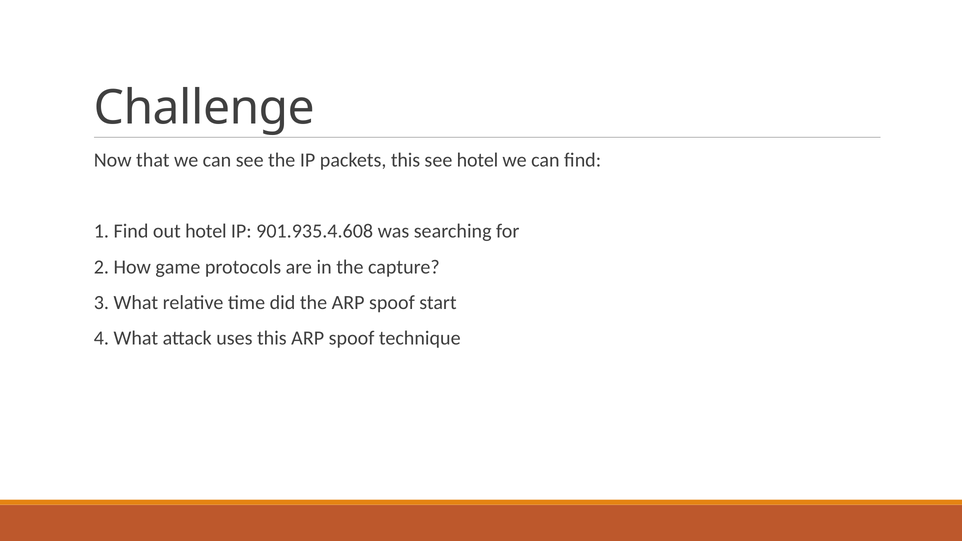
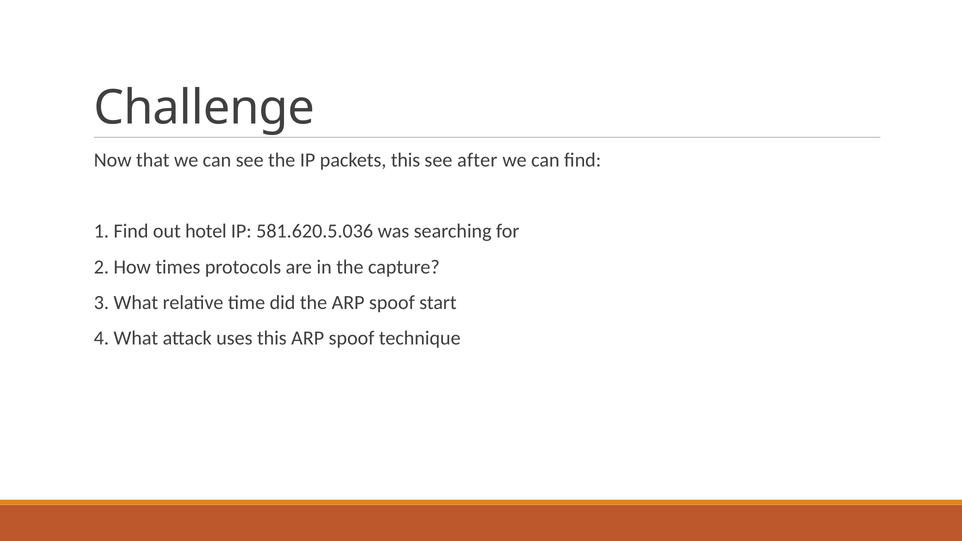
see hotel: hotel -> after (477, 160)
901.935.4.608: 901.935.4.608 -> 581.620.5.036 (315, 231)
game: game -> times (178, 267)
